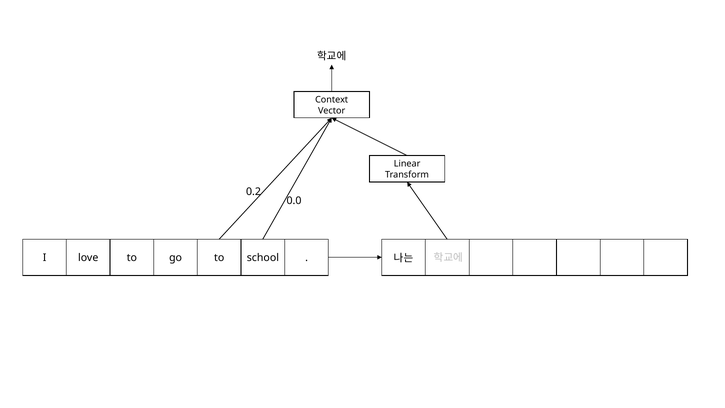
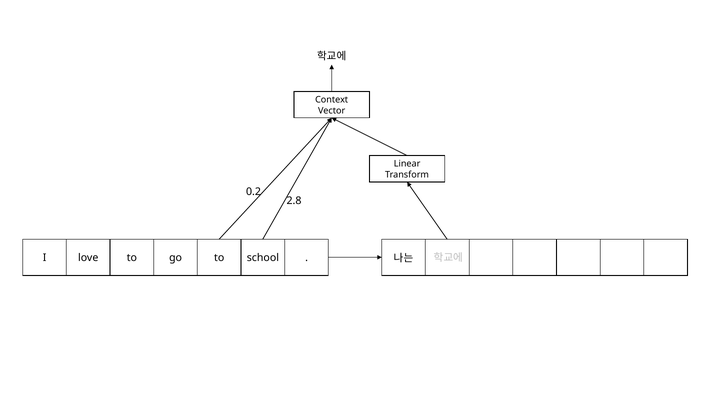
0.0: 0.0 -> 2.8 (294, 201)
